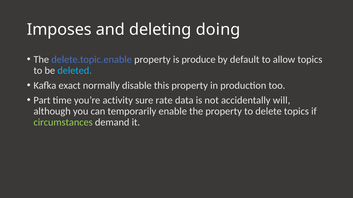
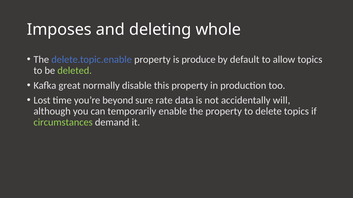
doing: doing -> whole (218, 30)
deleted colour: light blue -> light green (75, 71)
exact: exact -> great (70, 86)
Part: Part -> Lost (42, 100)
activity: activity -> beyond (118, 100)
